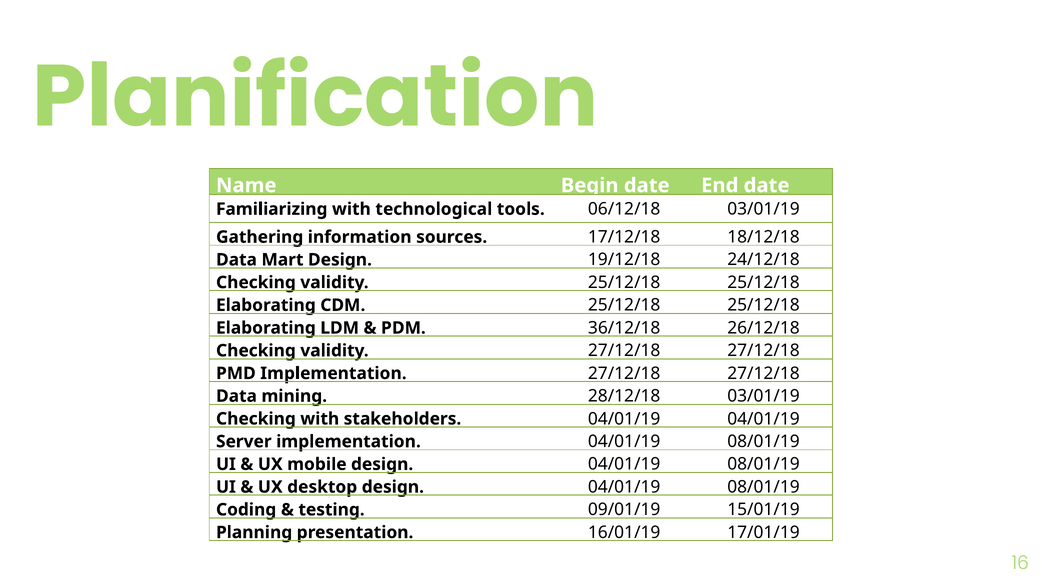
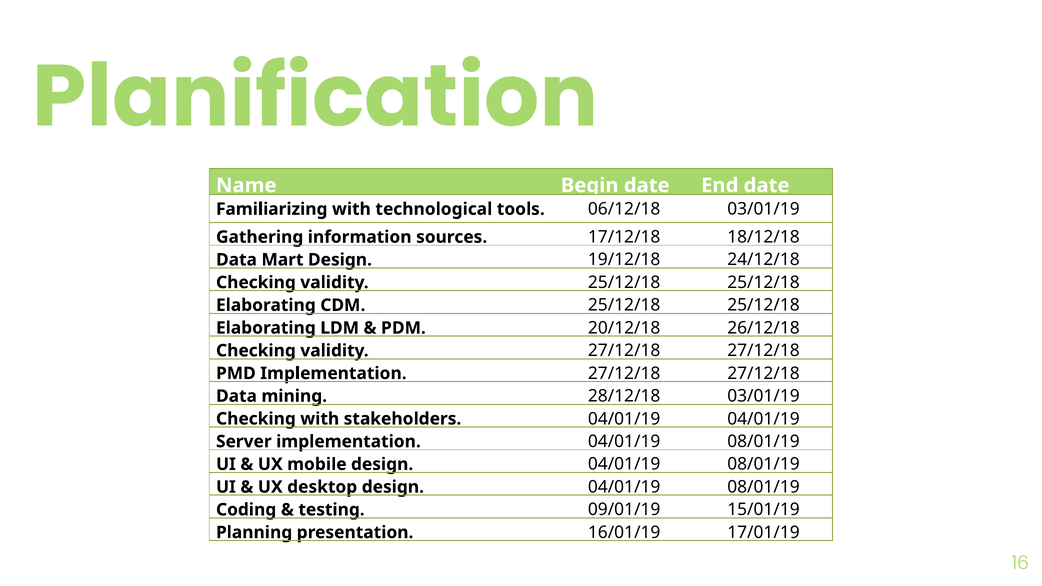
36/12/18: 36/12/18 -> 20/12/18 (624, 328)
